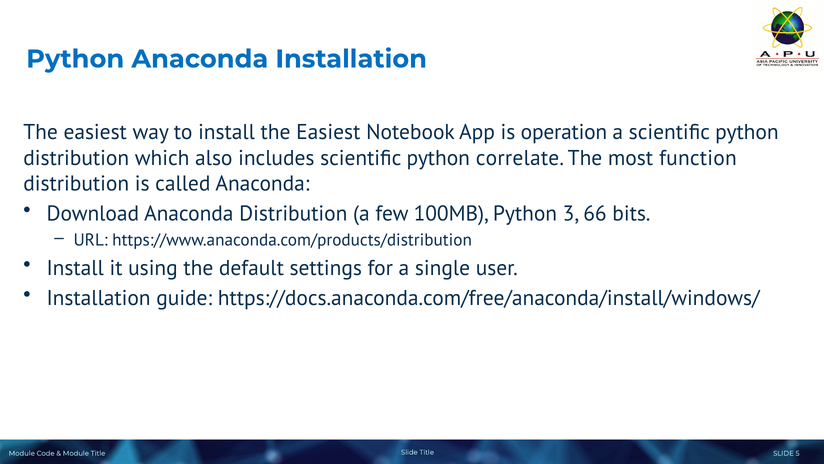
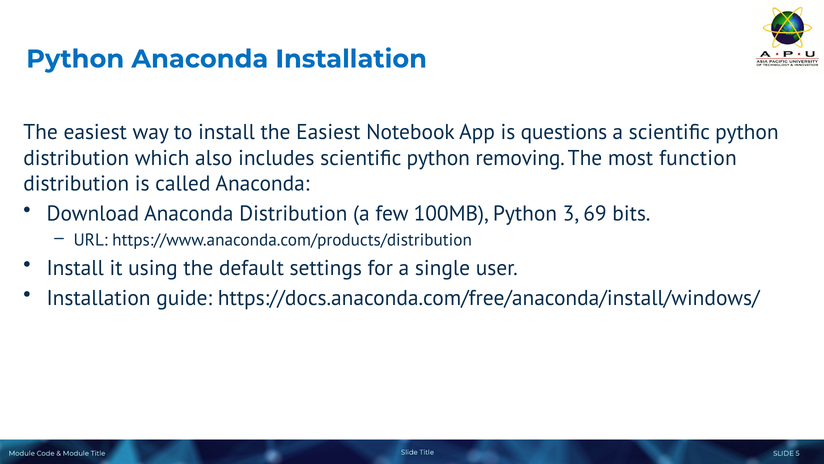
operation: operation -> questions (564, 132)
correlate: correlate -> removing (520, 158)
66: 66 -> 69 (595, 214)
